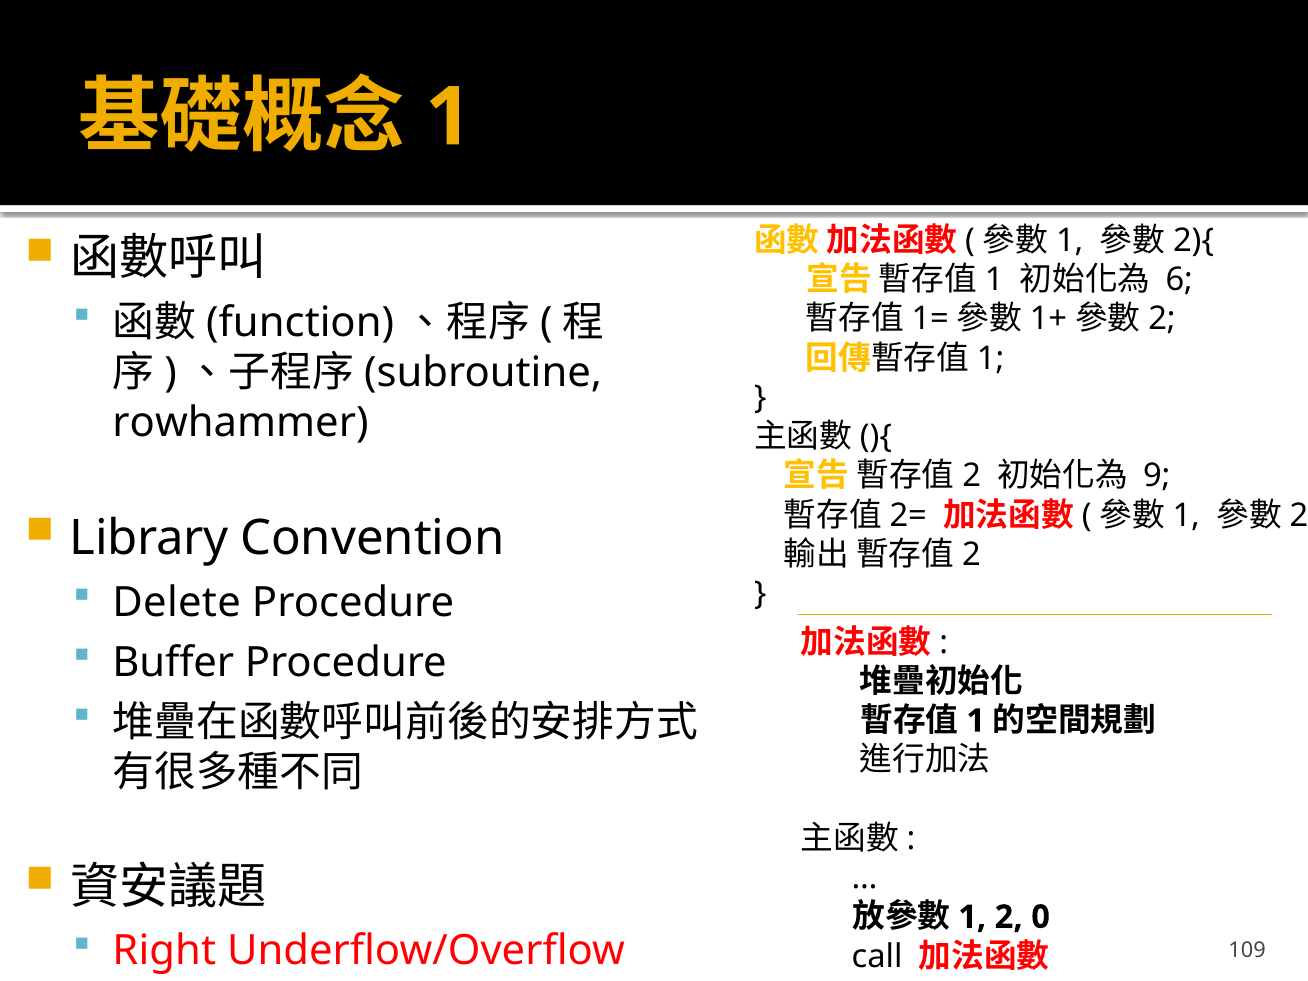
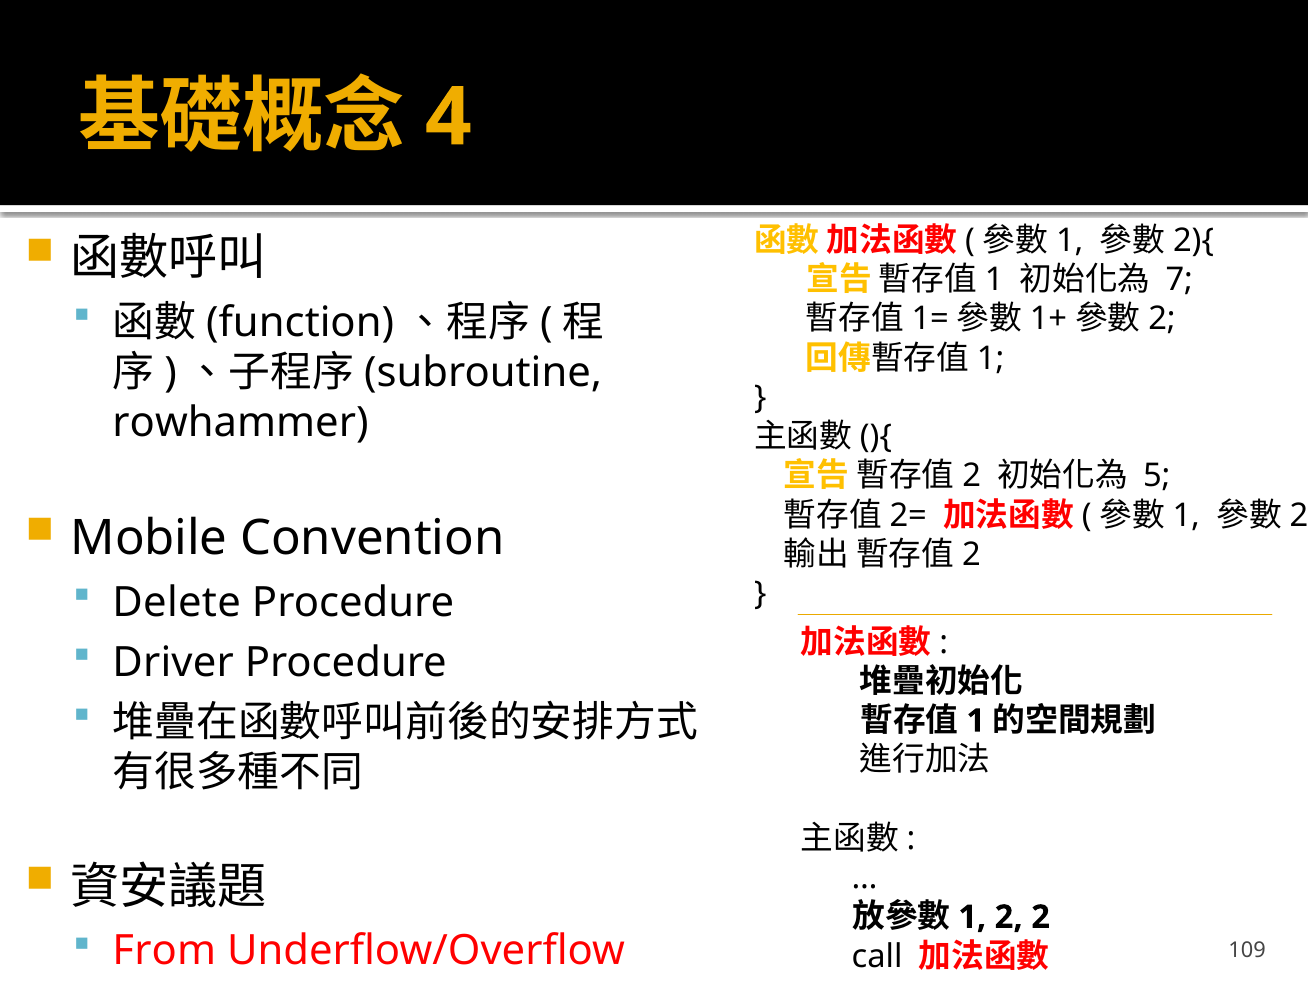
1: 1 -> 4 (448, 118)
6: 6 -> 7 (1179, 280)
9: 9 -> 5 (1157, 476)
Library: Library -> Mobile (149, 538)
Buffer: Buffer -> Driver (173, 663)
2 0: 0 -> 2 (1041, 917)
Right: Right -> From (164, 951)
